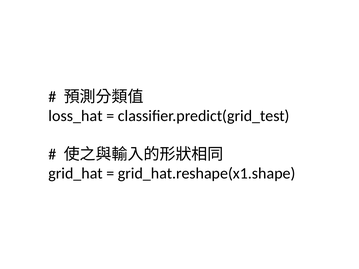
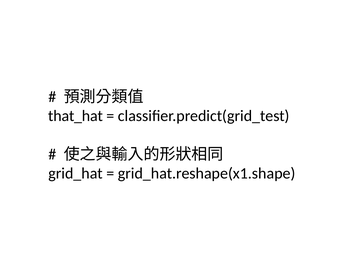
loss_hat: loss_hat -> that_hat (76, 116)
